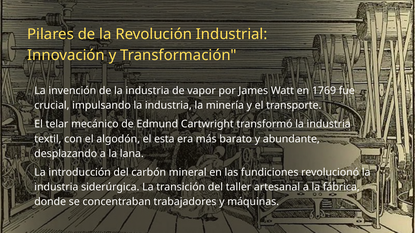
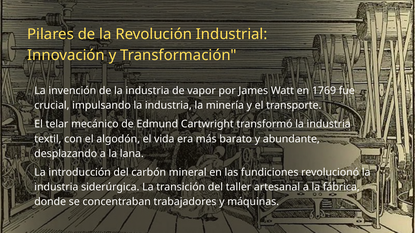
esta: esta -> vida (164, 139)
